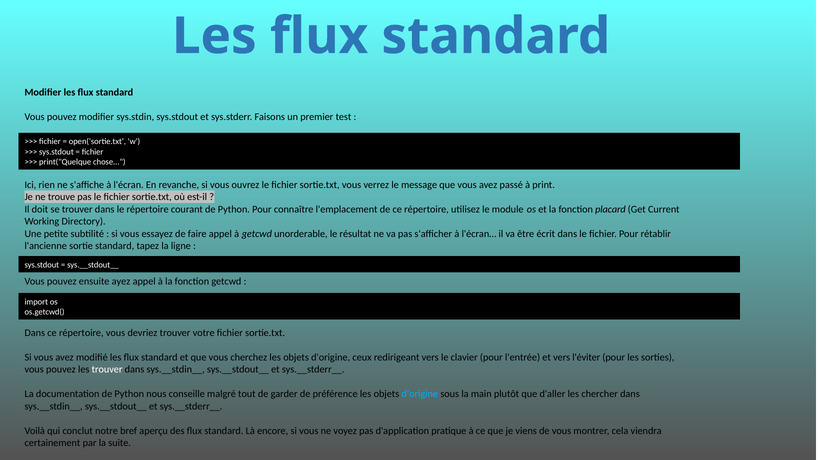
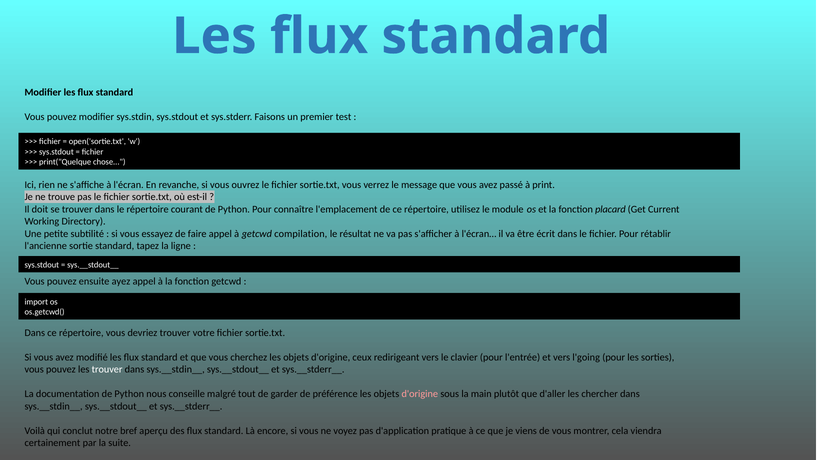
unorderable: unorderable -> compilation (301, 234)
l'éviter: l'éviter -> l'going (586, 357)
d'origine colour: light blue -> pink (420, 394)
